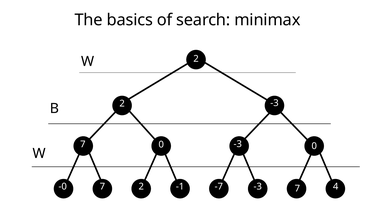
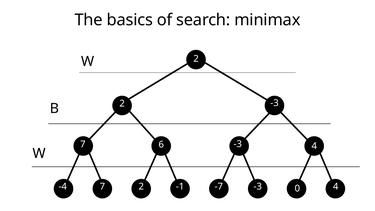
-3 0: 0 -> 4 (314, 146)
7 0: 0 -> 6 (161, 144)
-0: -0 -> -4 (63, 186)
-3 7: 7 -> 0 (297, 189)
